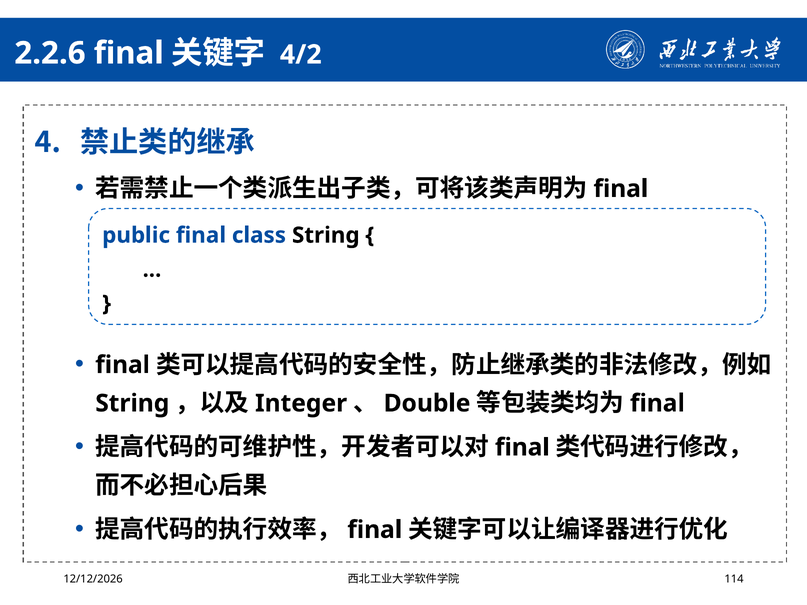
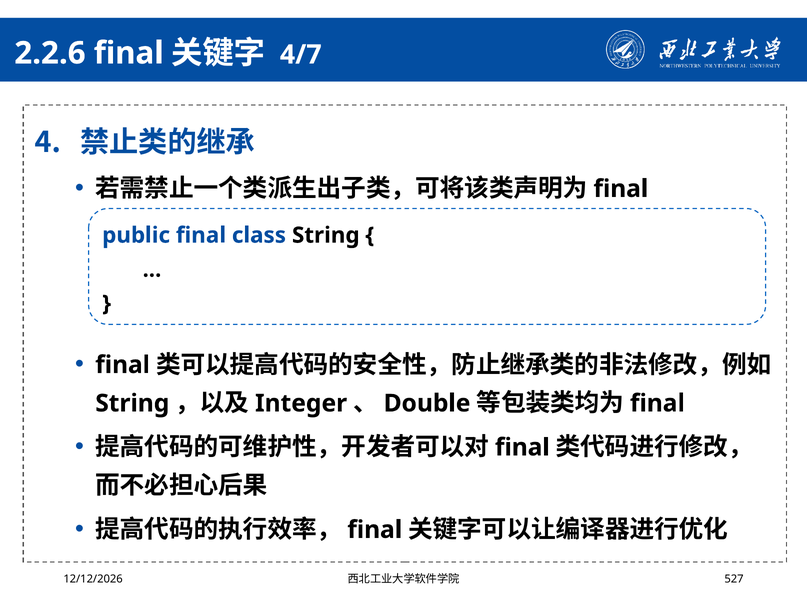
4/2: 4/2 -> 4/7 (301, 55)
114: 114 -> 527 (734, 579)
